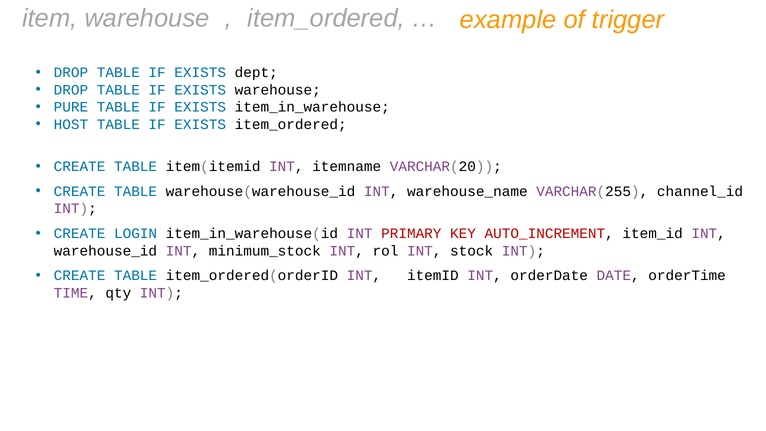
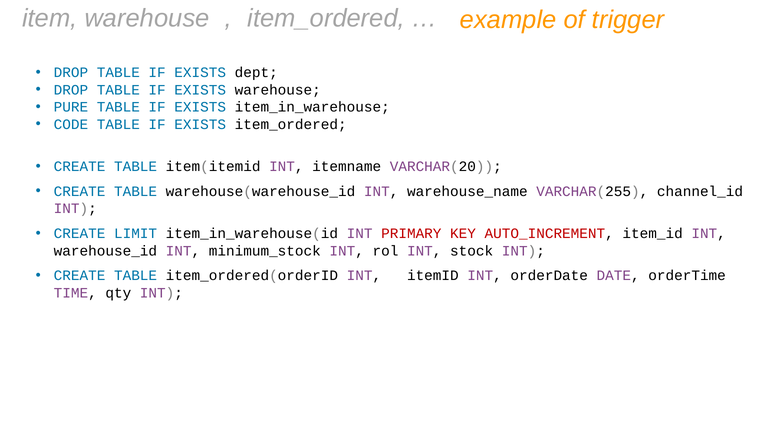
HOST: HOST -> CODE (71, 124)
LOGIN: LOGIN -> LIMIT (136, 234)
